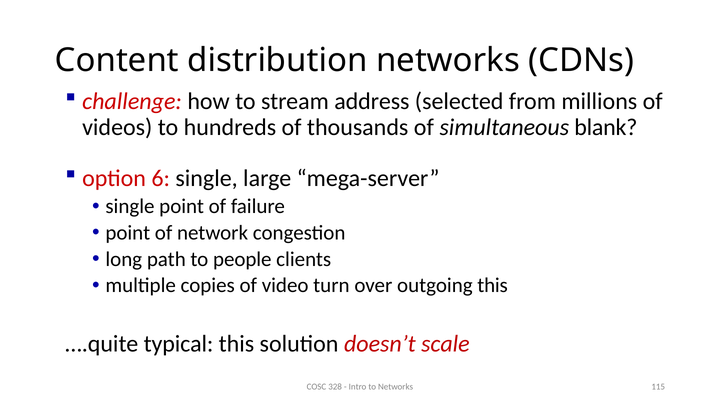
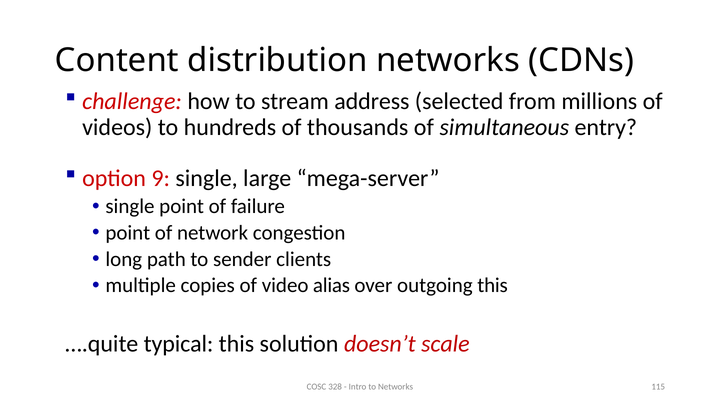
blank: blank -> entry (606, 127)
6: 6 -> 9 (161, 178)
people: people -> sender (242, 259)
turn: turn -> alias (332, 286)
